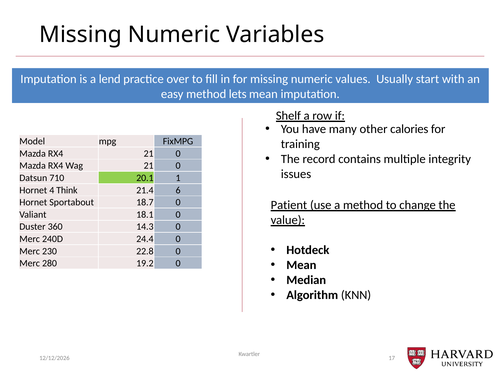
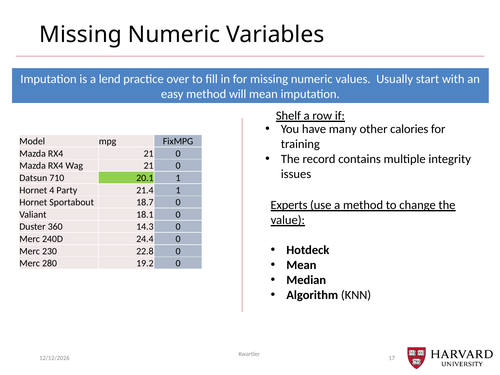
lets: lets -> will (238, 94)
Think: Think -> Party (67, 190)
21.4 6: 6 -> 1 (178, 190)
Patient: Patient -> Experts (289, 205)
